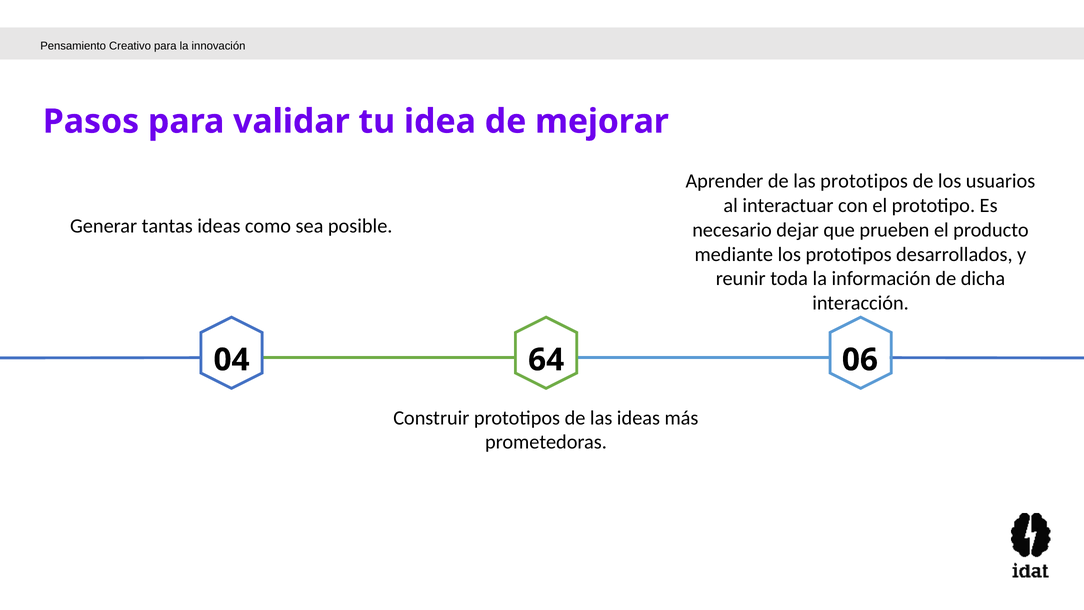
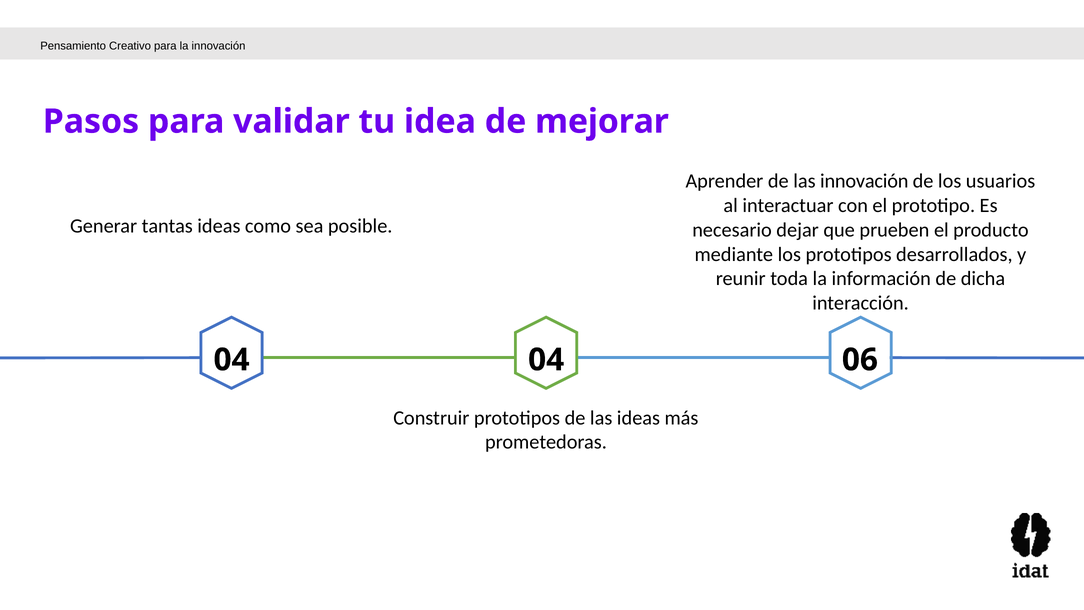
las prototipos: prototipos -> innovación (864, 181)
04 64: 64 -> 04 (546, 360)
